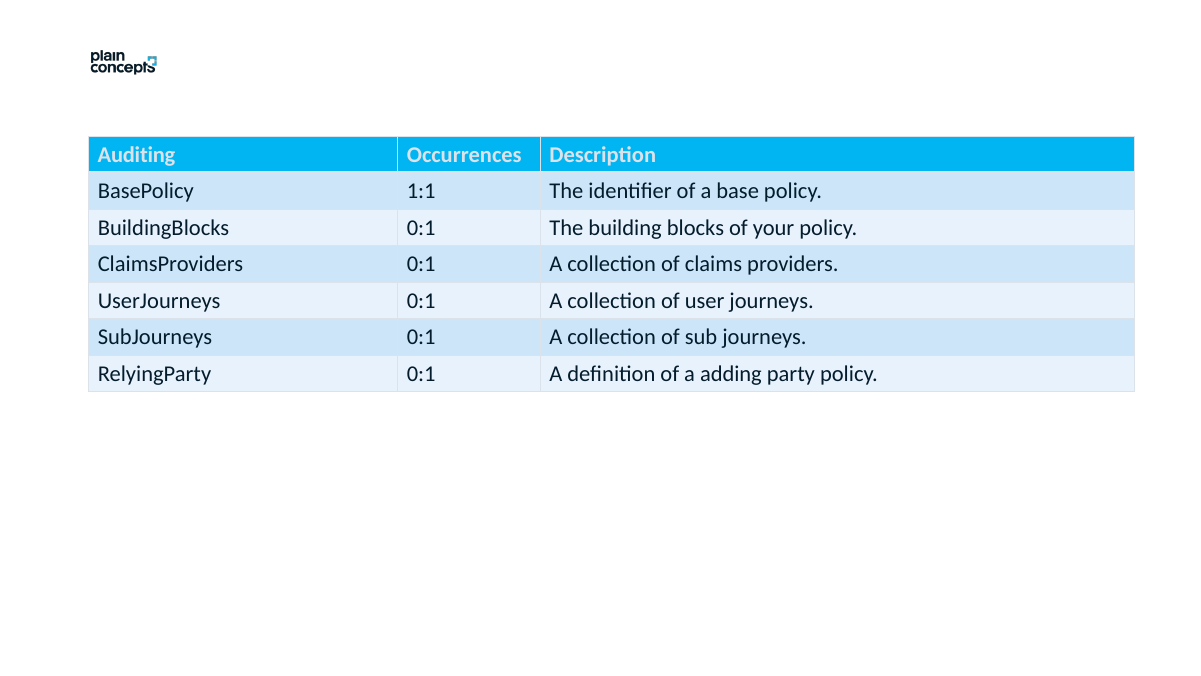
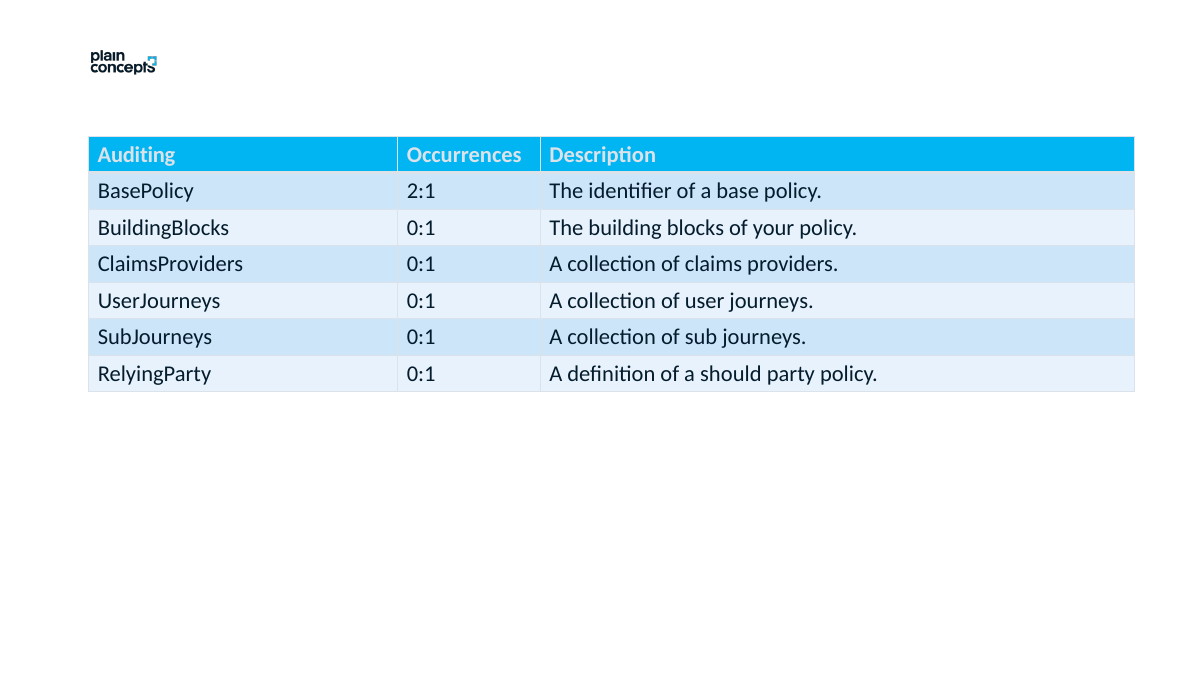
1:1: 1:1 -> 2:1 (421, 191)
adding: adding -> should (731, 374)
